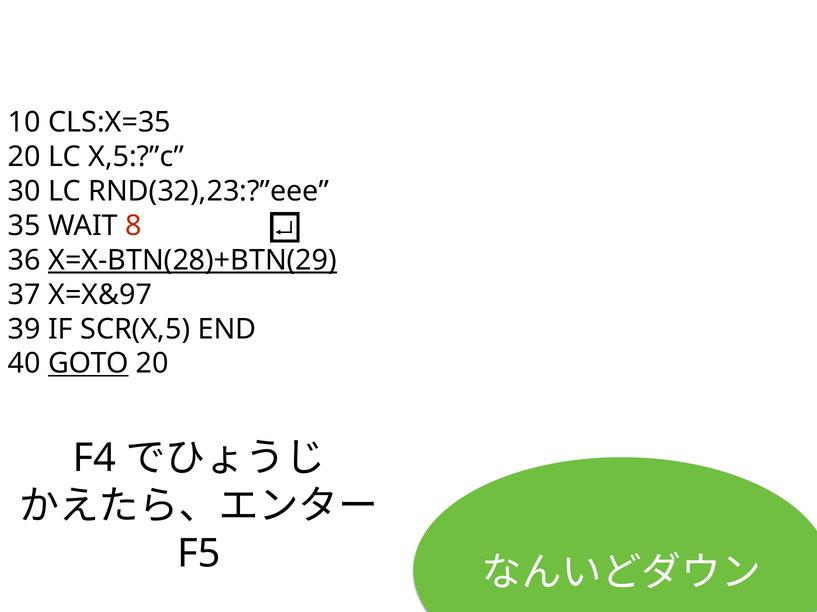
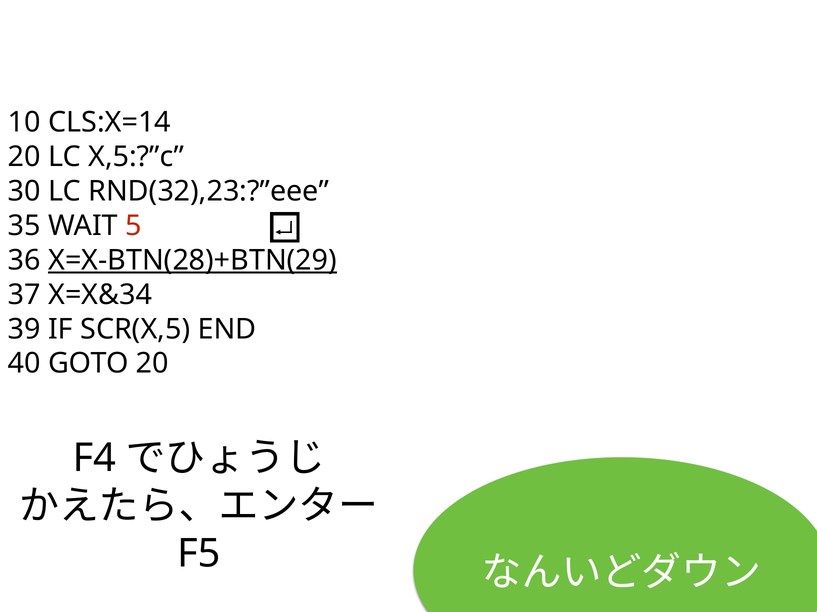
CLS:X=35: CLS:X=35 -> CLS:X=14 (110, 123)
8: 8 -> 5 (134, 226)
X=X&97: X=X&97 -> X=X&34 (100, 295)
GOTO underline: present -> none (88, 364)
